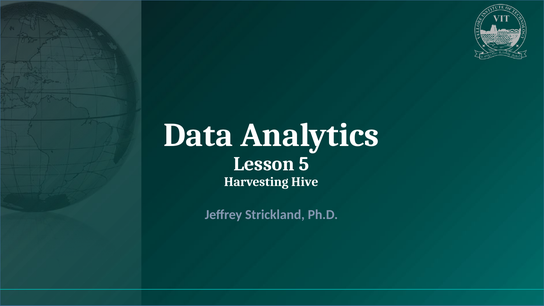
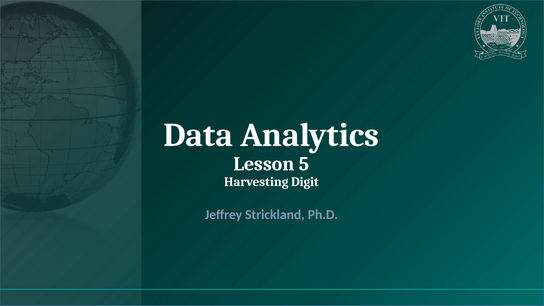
Hive: Hive -> Digit (305, 182)
